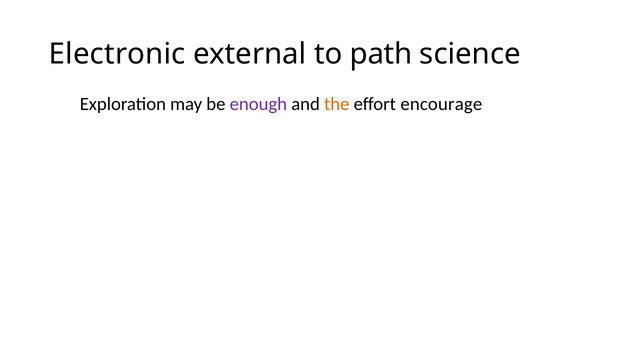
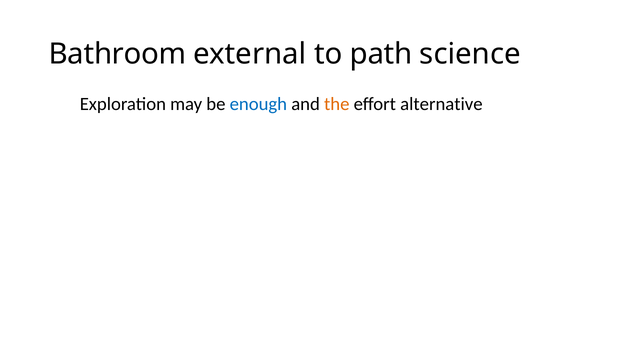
Electronic: Electronic -> Bathroom (117, 54)
enough colour: purple -> blue (258, 104)
encourage: encourage -> alternative (441, 104)
